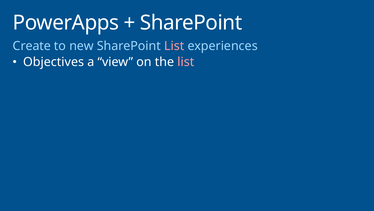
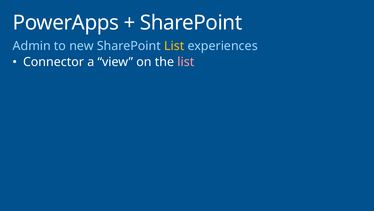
Create: Create -> Admin (32, 46)
List colour: pink -> yellow (174, 46)
Objectives: Objectives -> Connector (54, 62)
